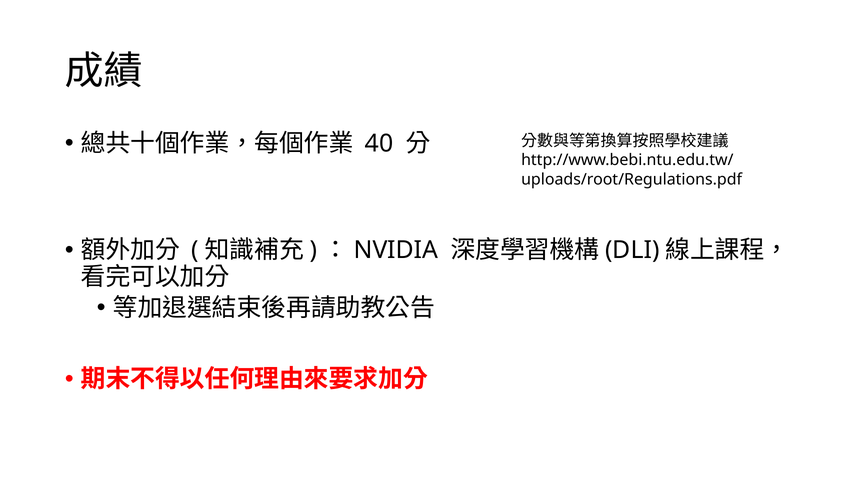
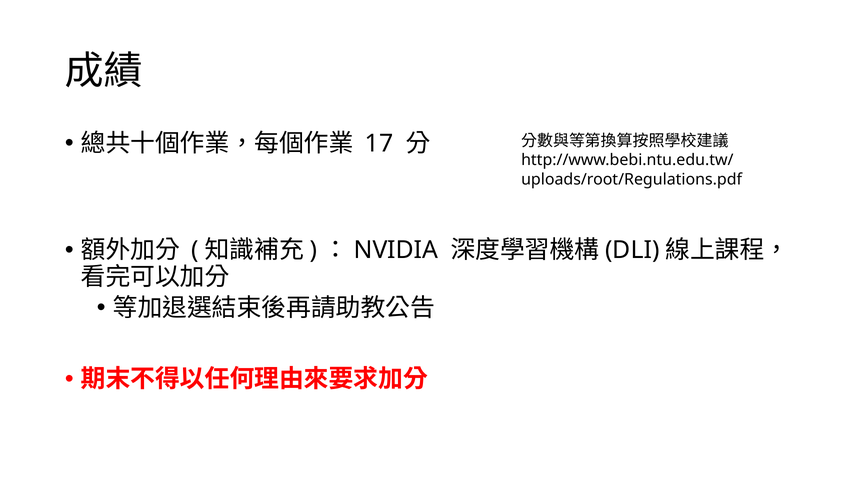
40: 40 -> 17 (379, 144)
